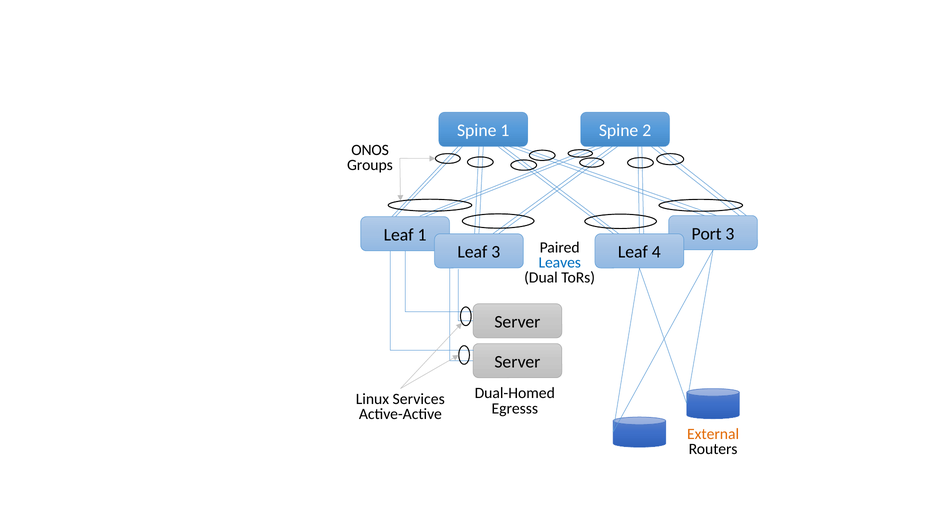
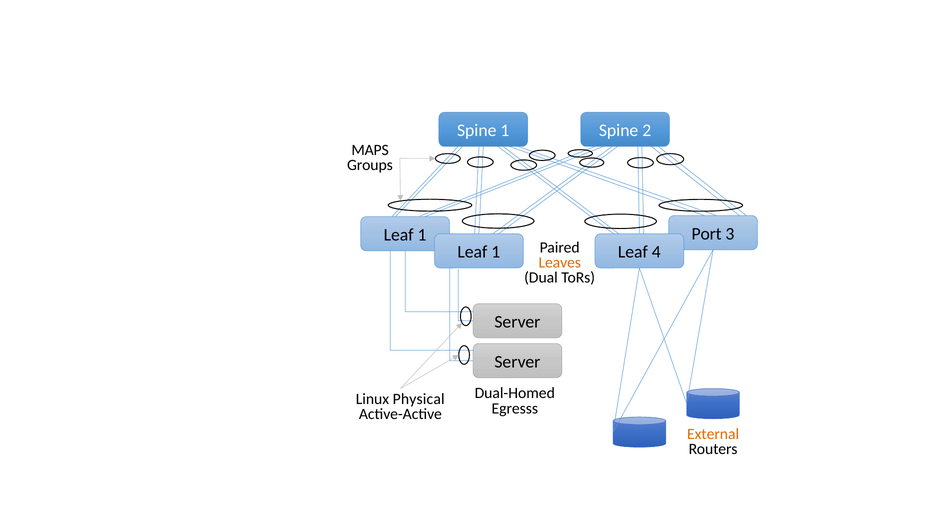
ONOS: ONOS -> MAPS (370, 150)
3: 3 -> 1 (496, 252)
Leaves colour: blue -> orange (560, 263)
Services: Services -> Physical (419, 399)
